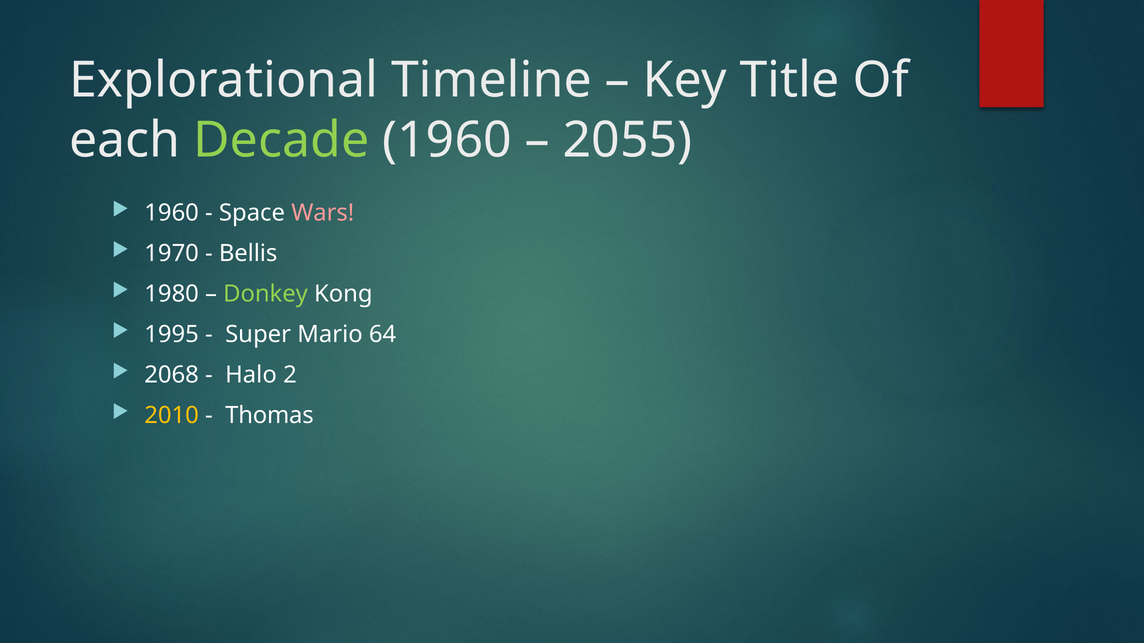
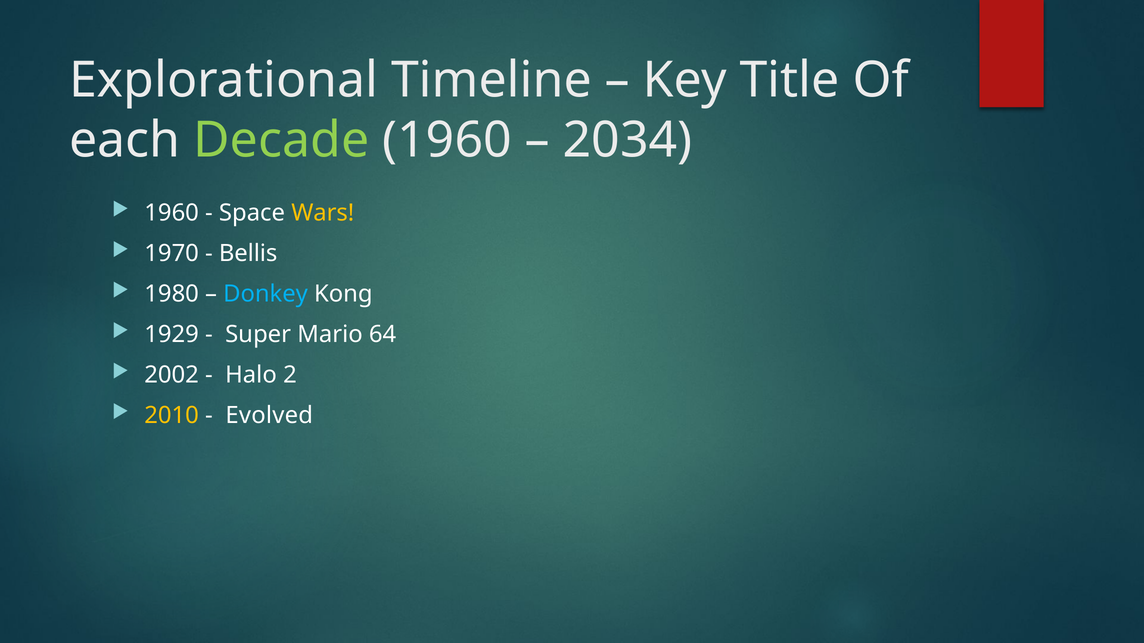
2055: 2055 -> 2034 (628, 140)
Wars colour: pink -> yellow (323, 213)
Donkey colour: light green -> light blue (266, 294)
1995: 1995 -> 1929 (172, 335)
2068: 2068 -> 2002 (172, 375)
Thomas: Thomas -> Evolved (269, 416)
